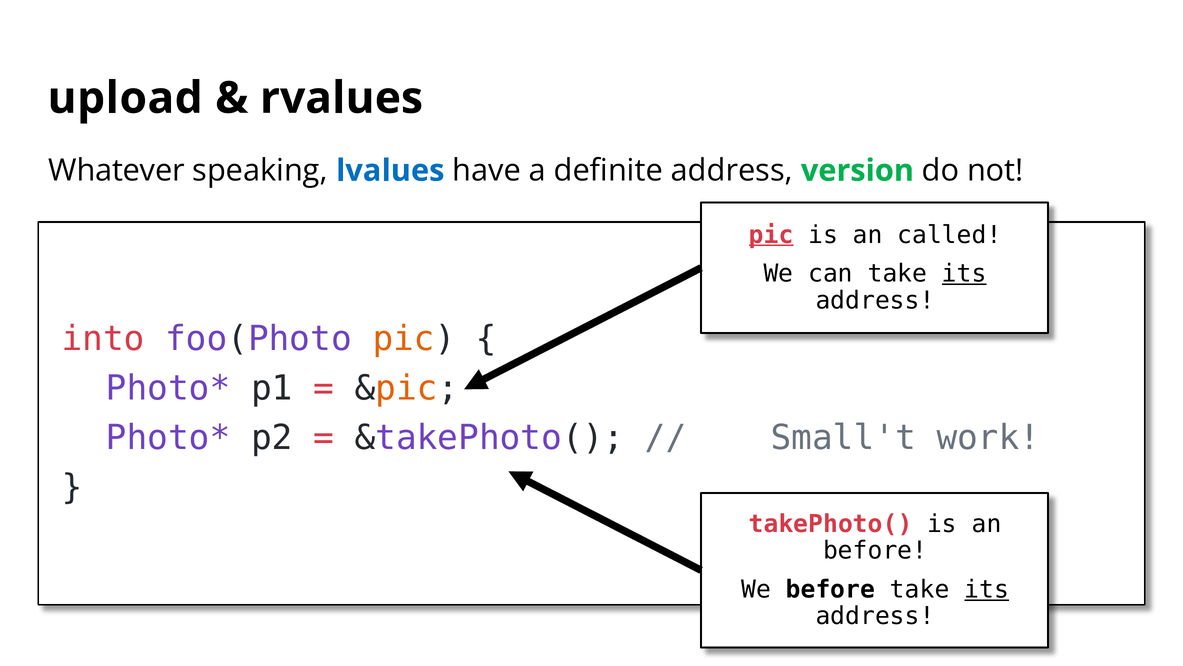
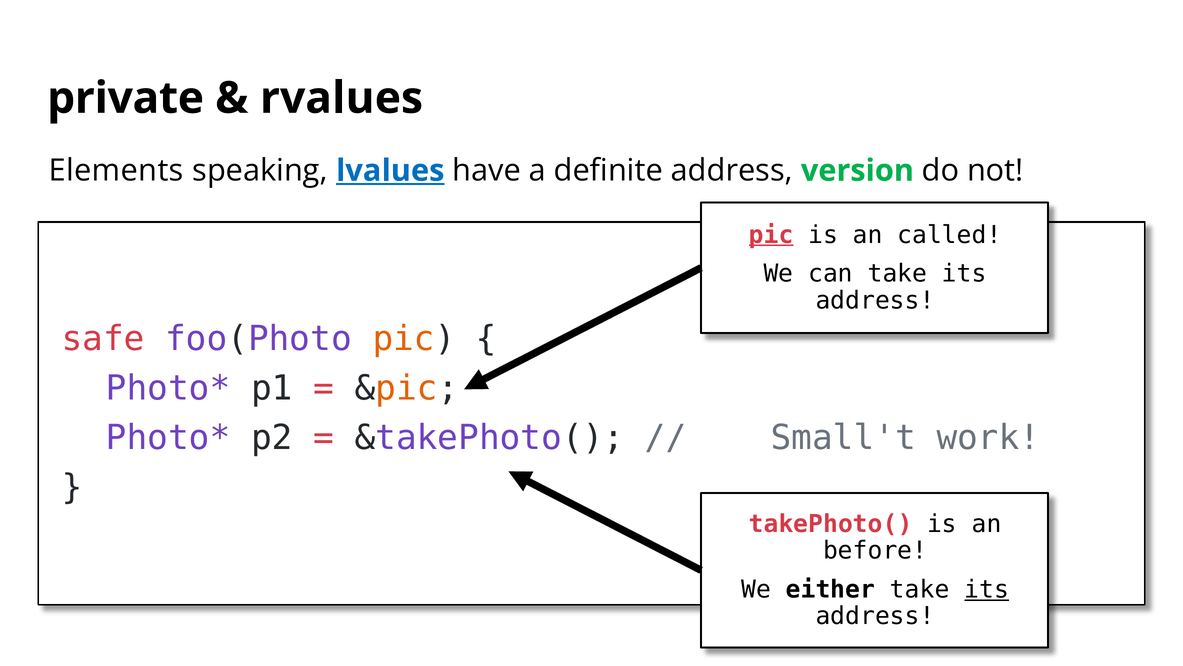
upload: upload -> private (126, 98)
Whatever: Whatever -> Elements (116, 170)
lvalues underline: none -> present (390, 170)
its underline: present -> none (964, 274)
into: into -> safe (103, 338)
We before: before -> either (830, 589)
